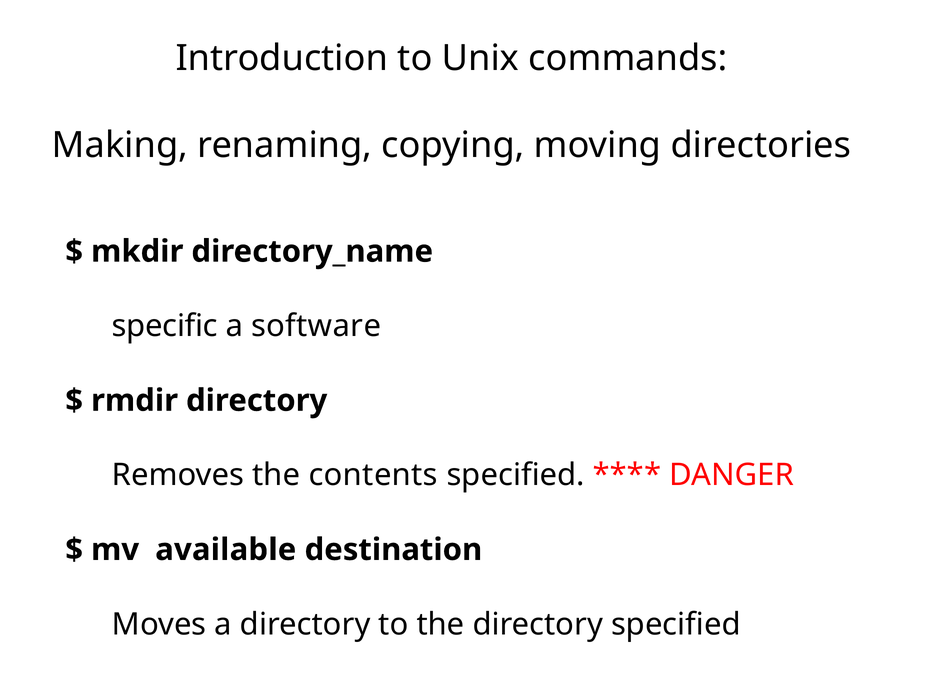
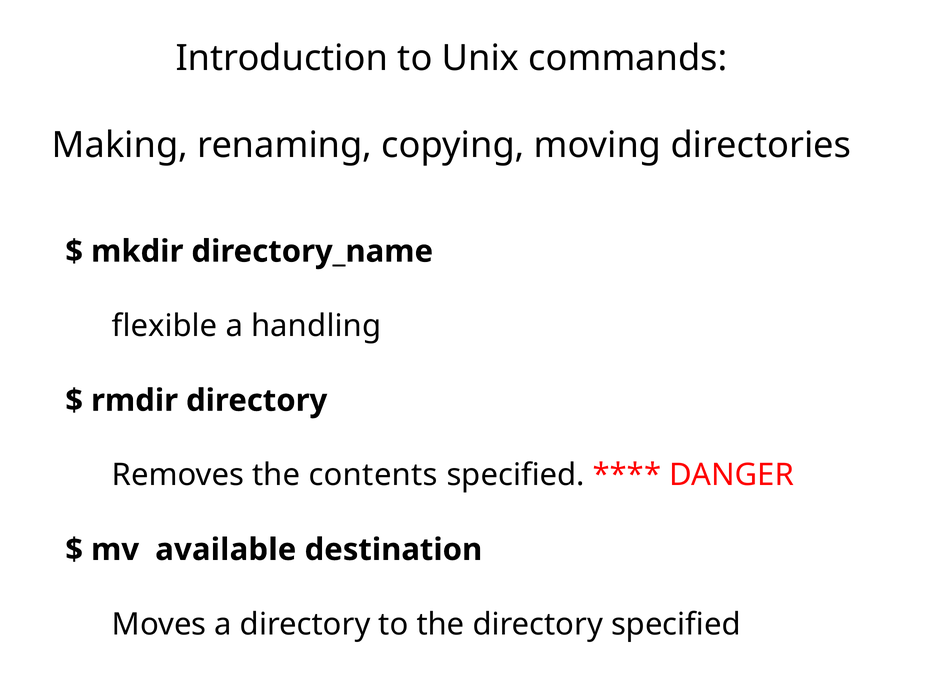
specific: specific -> flexible (165, 326)
software: software -> handling (316, 326)
